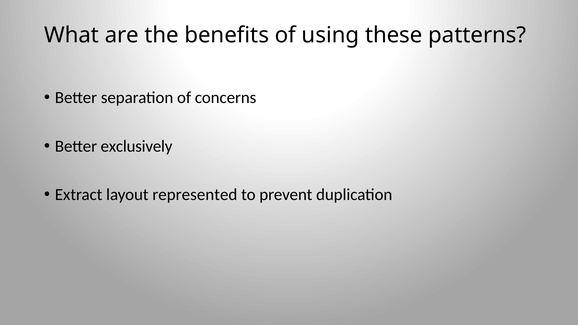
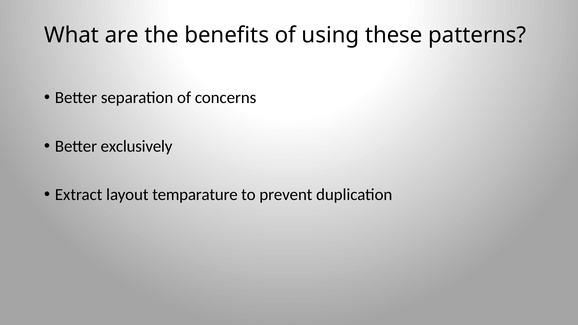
represented: represented -> temparature (195, 195)
